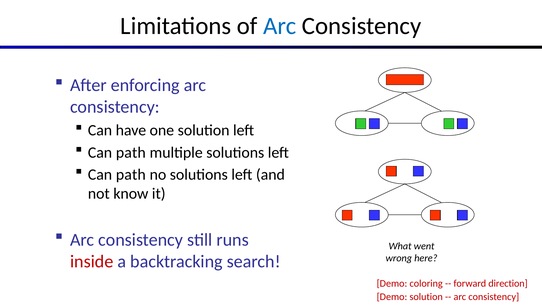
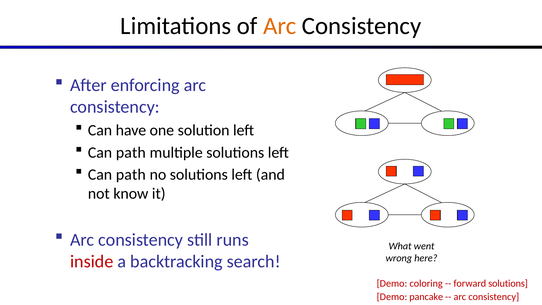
Arc colour: blue -> orange (280, 26)
forward direction: direction -> solutions (508, 283)
Demo solution: solution -> pancake (426, 297)
